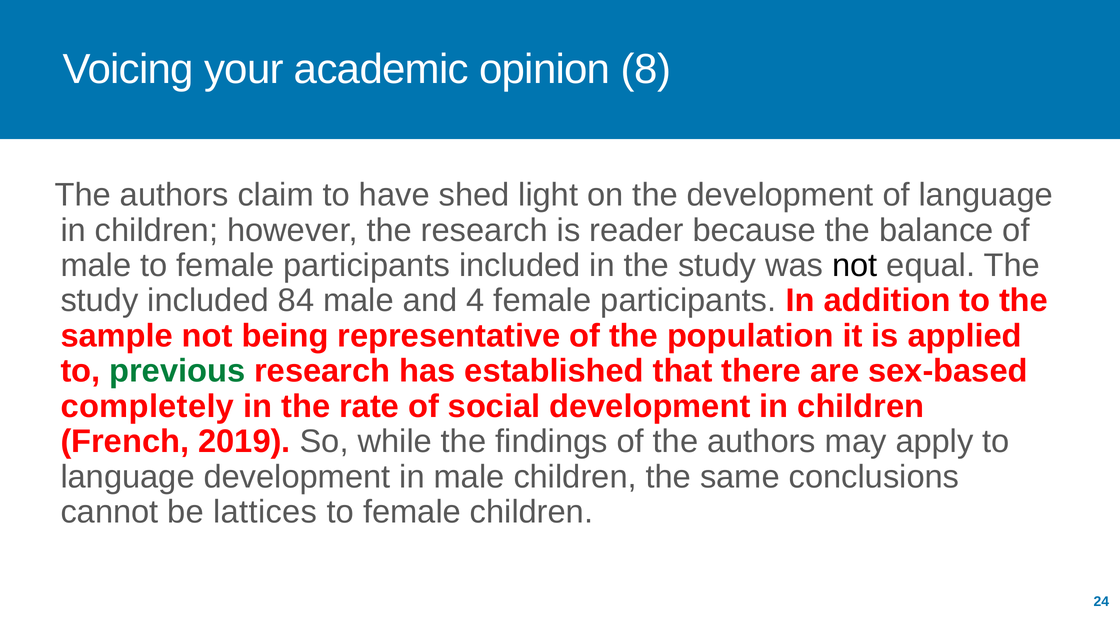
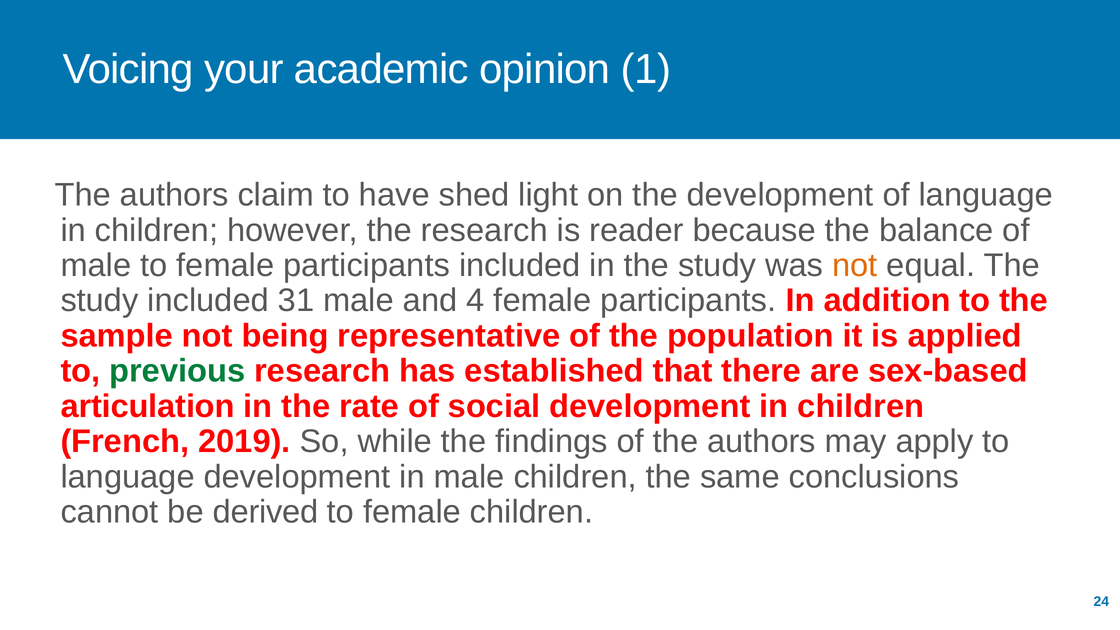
8: 8 -> 1 (646, 69)
not colour: black -> orange (855, 265)
84: 84 -> 31 (296, 301)
completely: completely -> articulation (148, 406)
lattices: lattices -> derived (266, 512)
